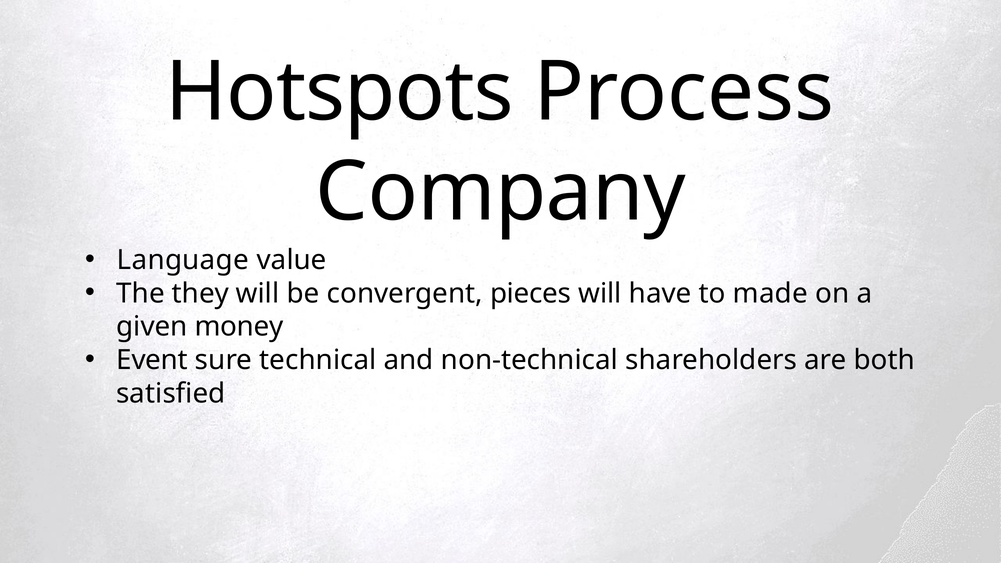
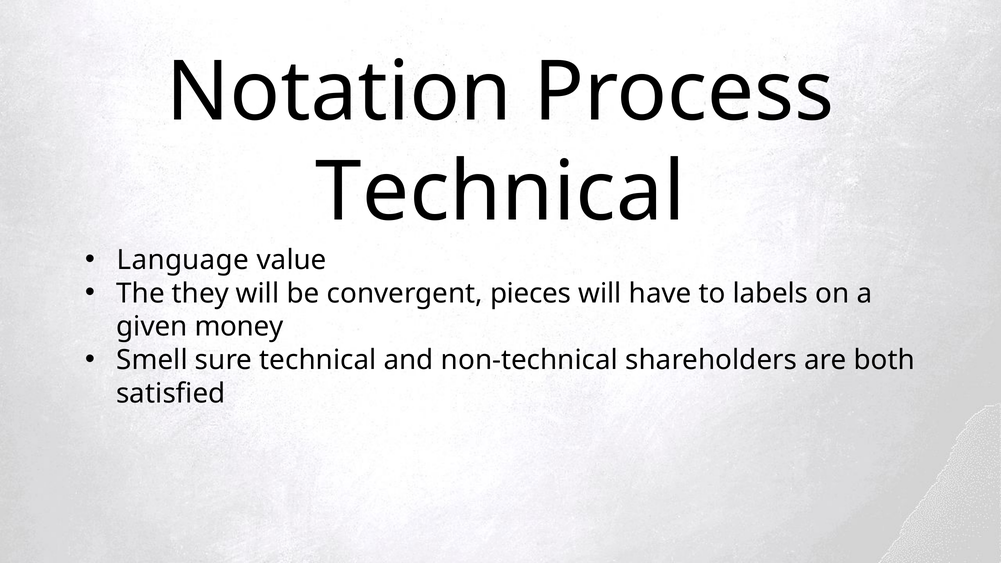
Hotspots: Hotspots -> Notation (339, 92)
Company: Company -> Technical (500, 192)
made: made -> labels (771, 293)
Event: Event -> Smell (152, 360)
